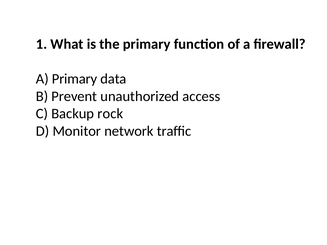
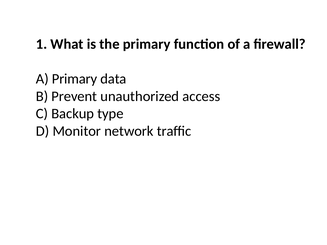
rock: rock -> type (110, 114)
